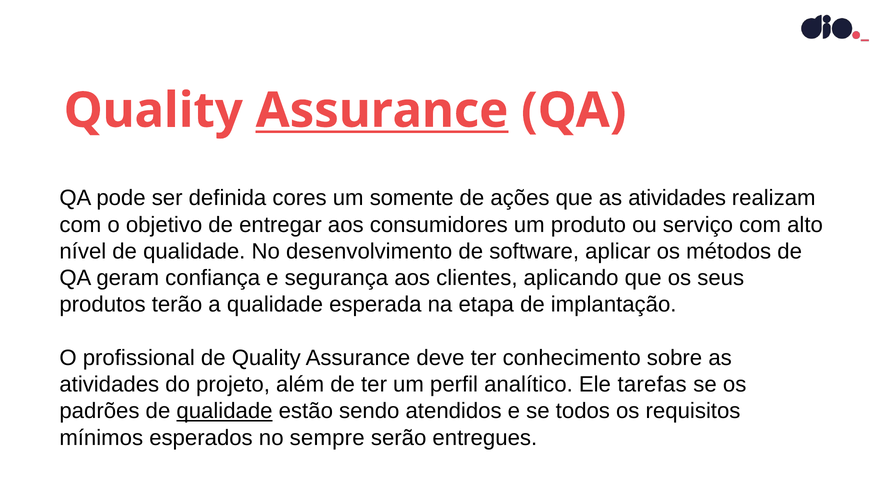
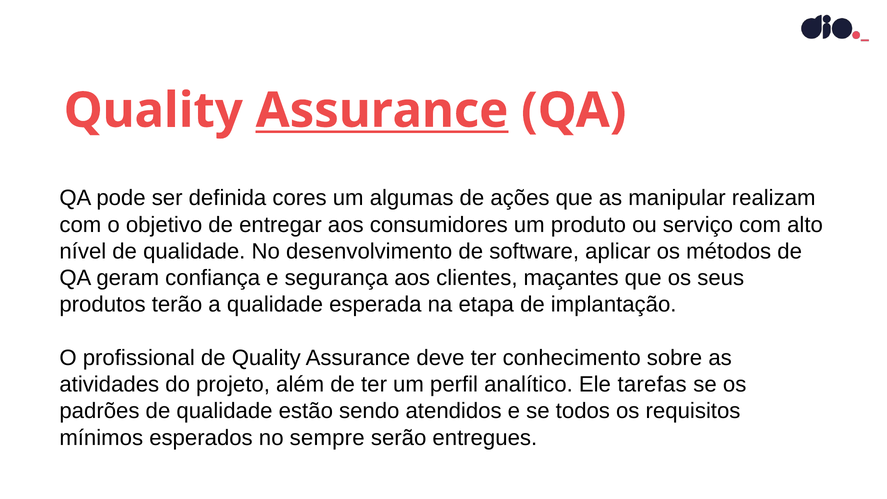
somente: somente -> algumas (412, 198)
que as atividades: atividades -> manipular (677, 198)
aplicando: aplicando -> maçantes (571, 278)
qualidade underline: present -> none (225, 411)
